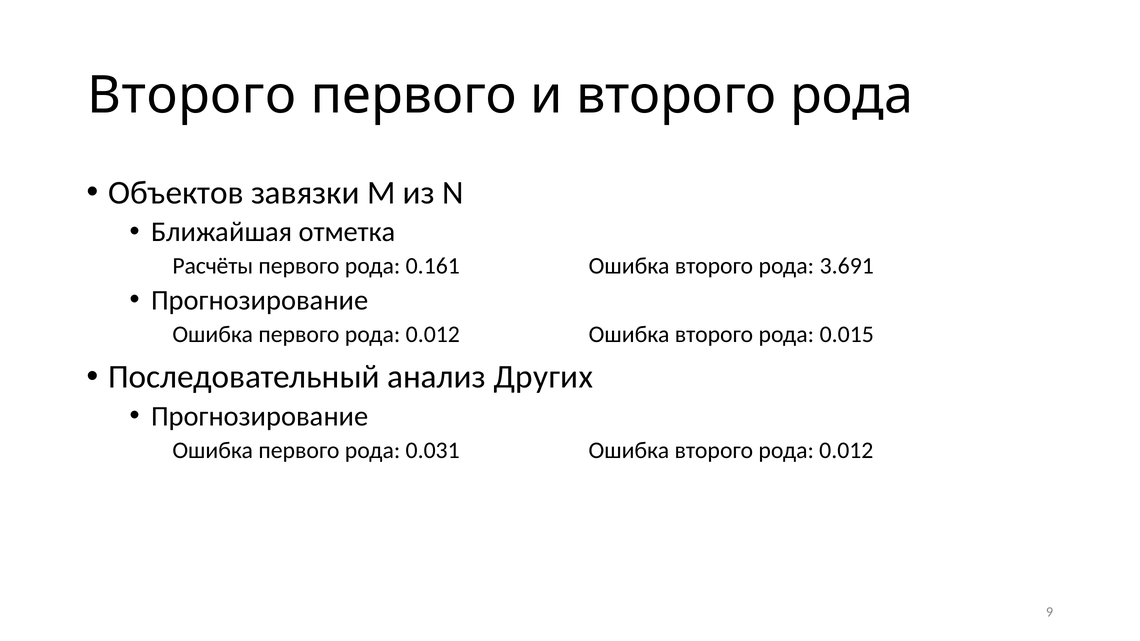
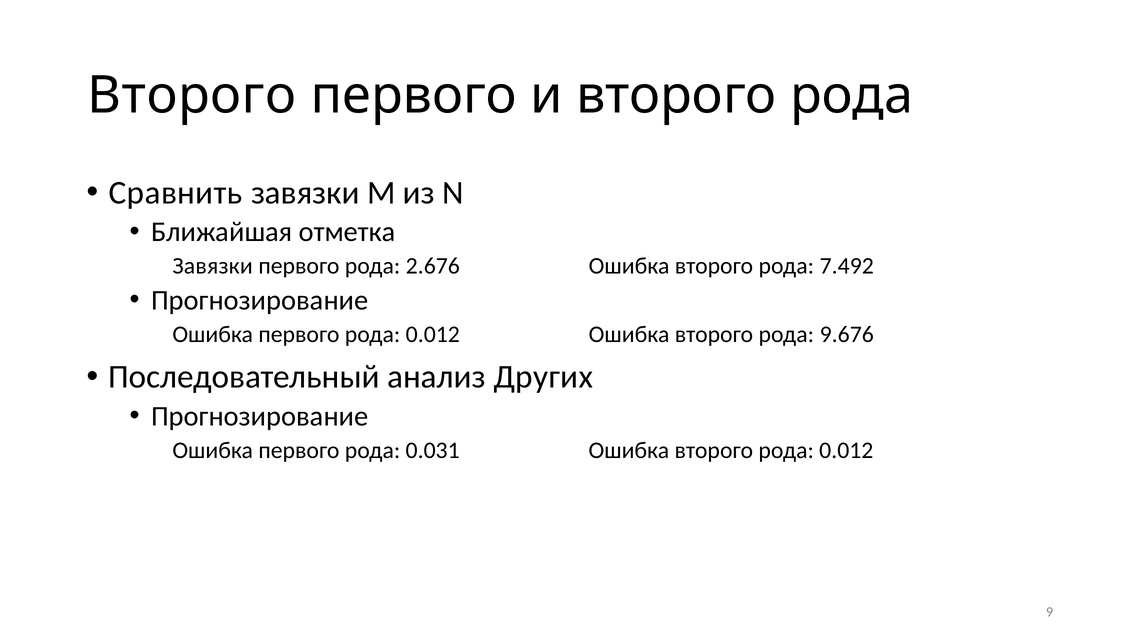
Объектов: Объектов -> Сравнить (176, 193)
Расчёты: Расчёты -> Завязки (213, 266)
0.161: 0.161 -> 2.676 (433, 266)
3.691: 3.691 -> 7.492 (847, 266)
0.015: 0.015 -> 9.676 (847, 334)
